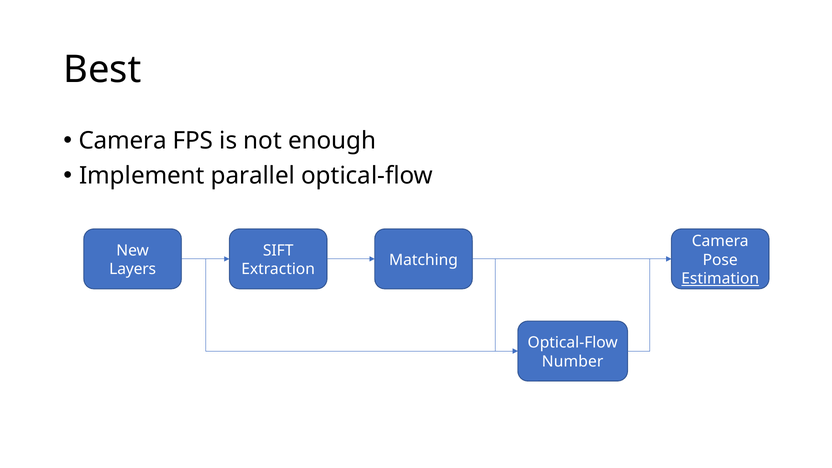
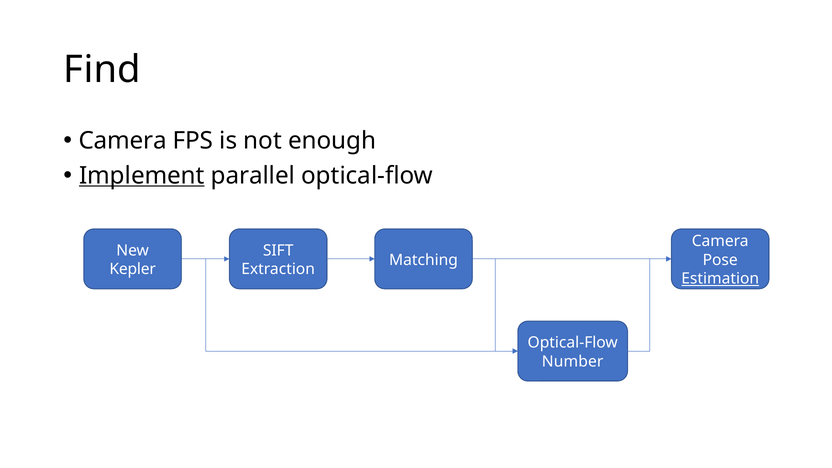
Best: Best -> Find (102, 70)
Implement underline: none -> present (142, 176)
Layers: Layers -> Kepler (133, 269)
